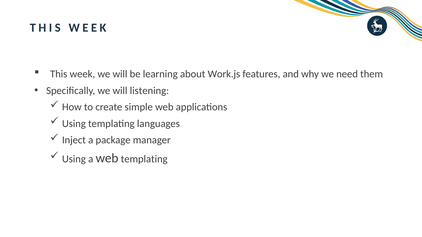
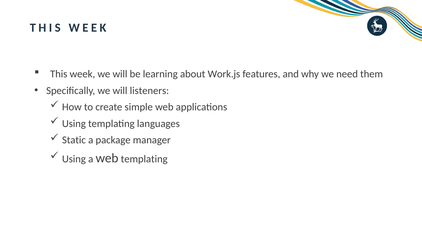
listening: listening -> listeners (149, 91)
Inject: Inject -> Static (74, 140)
